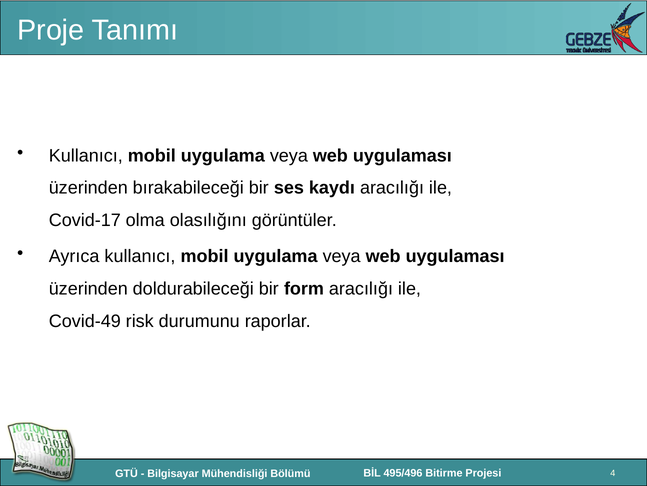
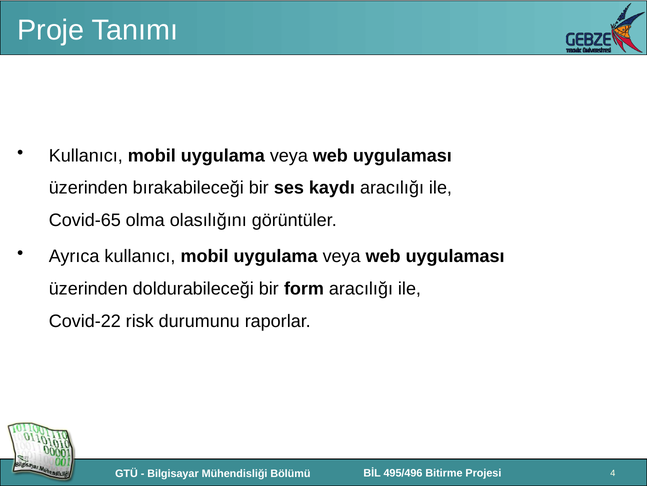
Covid-17: Covid-17 -> Covid-65 (85, 220)
Covid-49: Covid-49 -> Covid-22 (85, 321)
